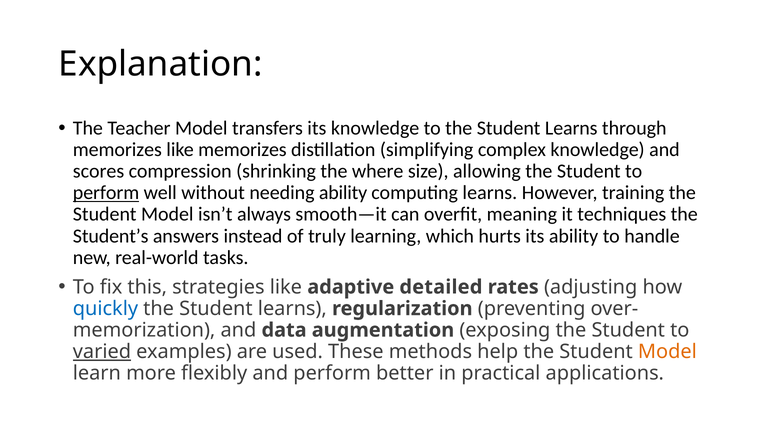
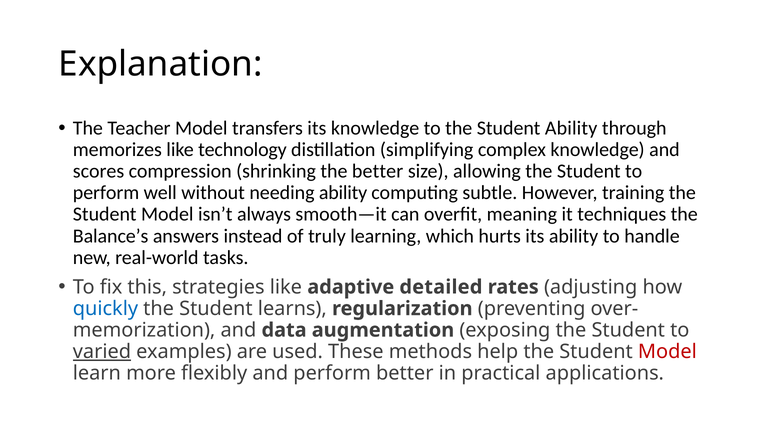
to the Student Learns: Learns -> Ability (571, 128)
like memorizes: memorizes -> technology (242, 150)
the where: where -> better (378, 172)
perform underline: present -> none (106, 193)
computing learns: learns -> subtle (490, 193)
Student’s: Student’s -> Balance’s (111, 236)
Model colour: orange -> red (667, 352)
